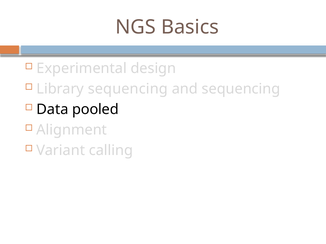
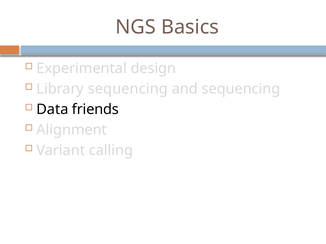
pooled: pooled -> friends (95, 110)
